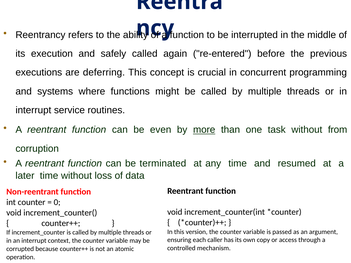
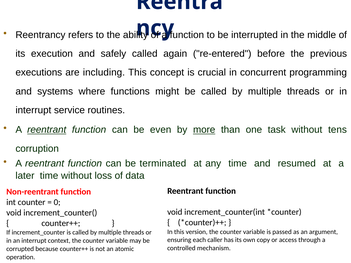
deferring: deferring -> including (104, 73)
reentrant underline: none -> present (47, 130)
from: from -> tens (337, 130)
